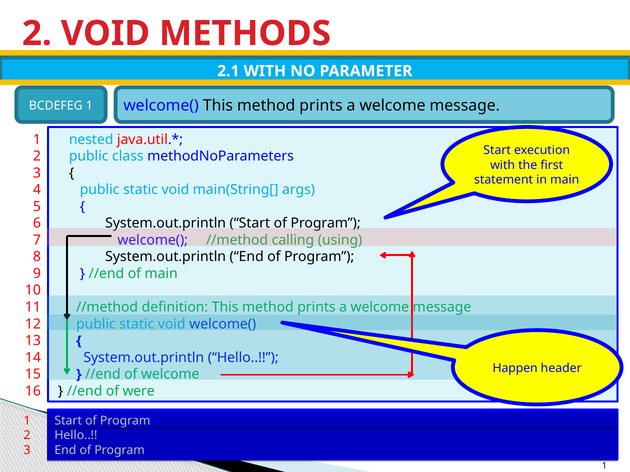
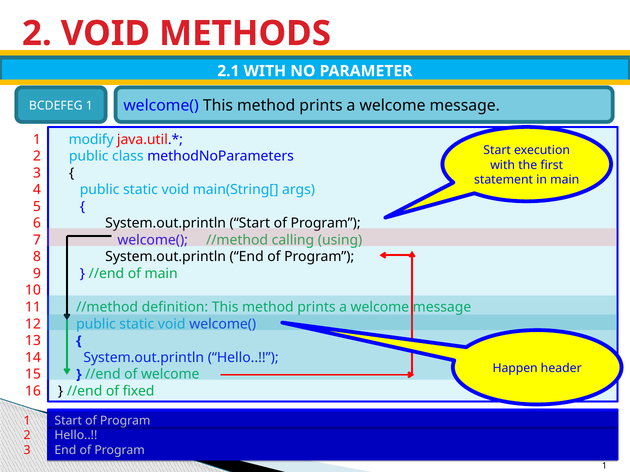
nested: nested -> modify (91, 140)
were: were -> fixed (139, 391)
